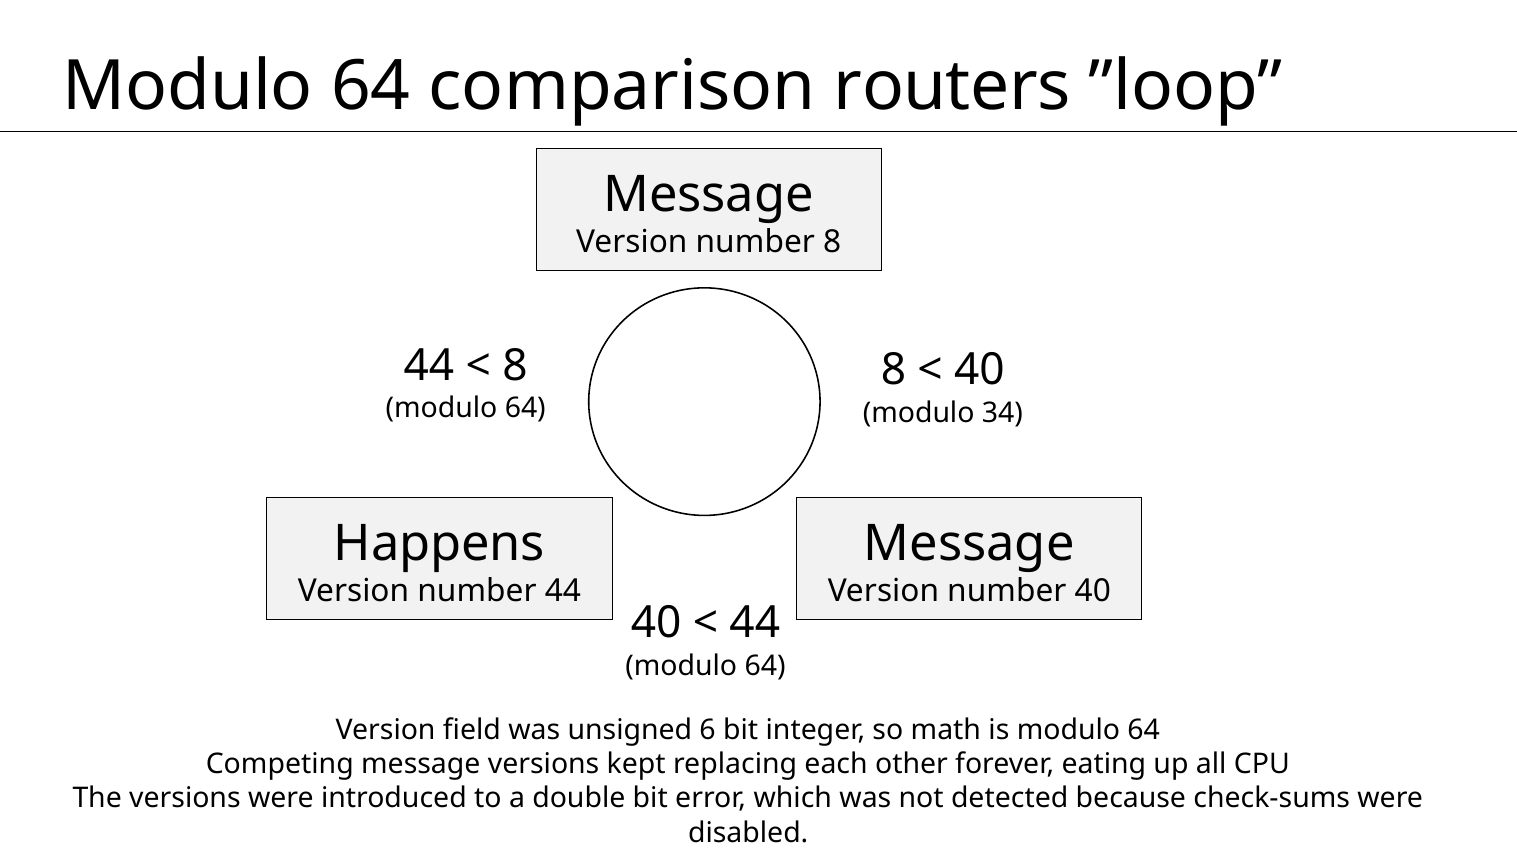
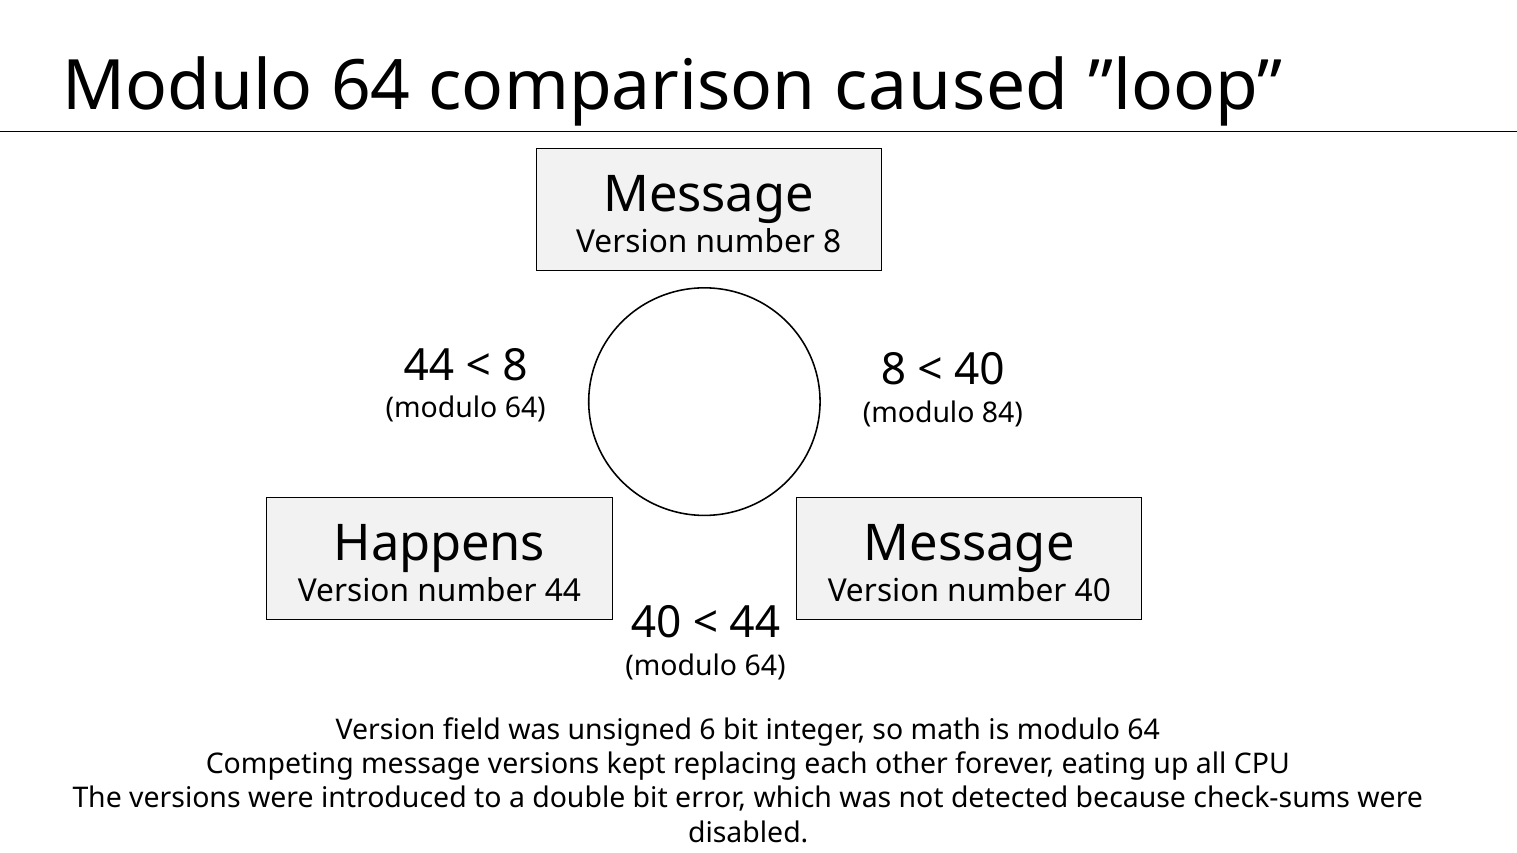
routers: routers -> caused (952, 87)
34: 34 -> 84 (1002, 413)
